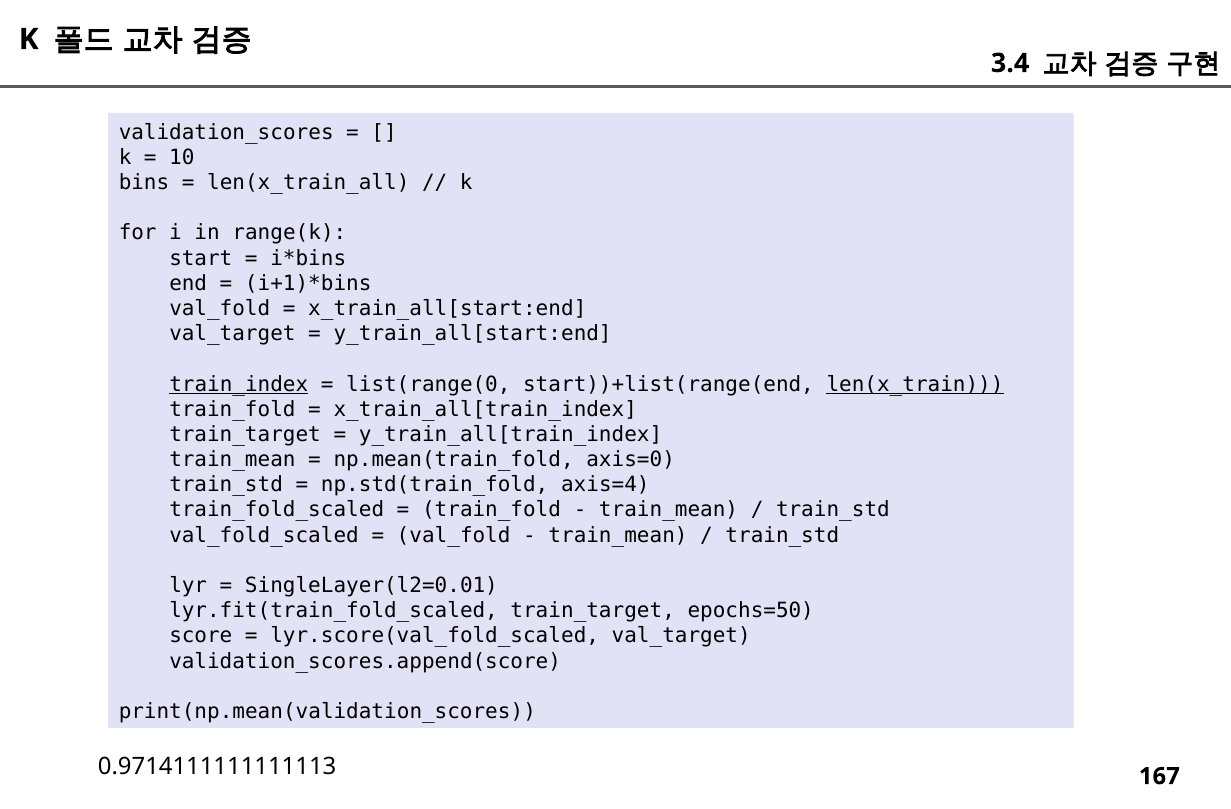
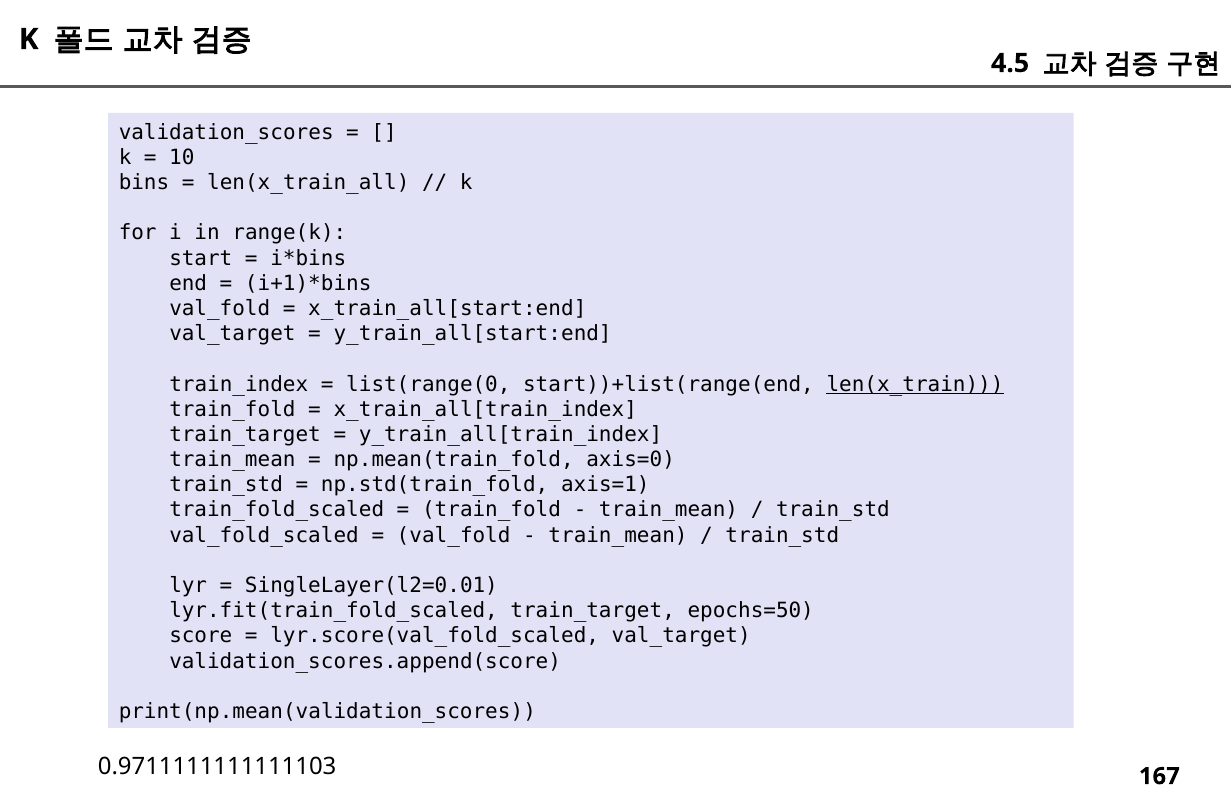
3.4: 3.4 -> 4.5 (1010, 63)
train_index underline: present -> none (239, 384)
axis=4: axis=4 -> axis=1 (605, 485)
0.9714111111111113: 0.9714111111111113 -> 0.9711111111111103 (217, 766)
